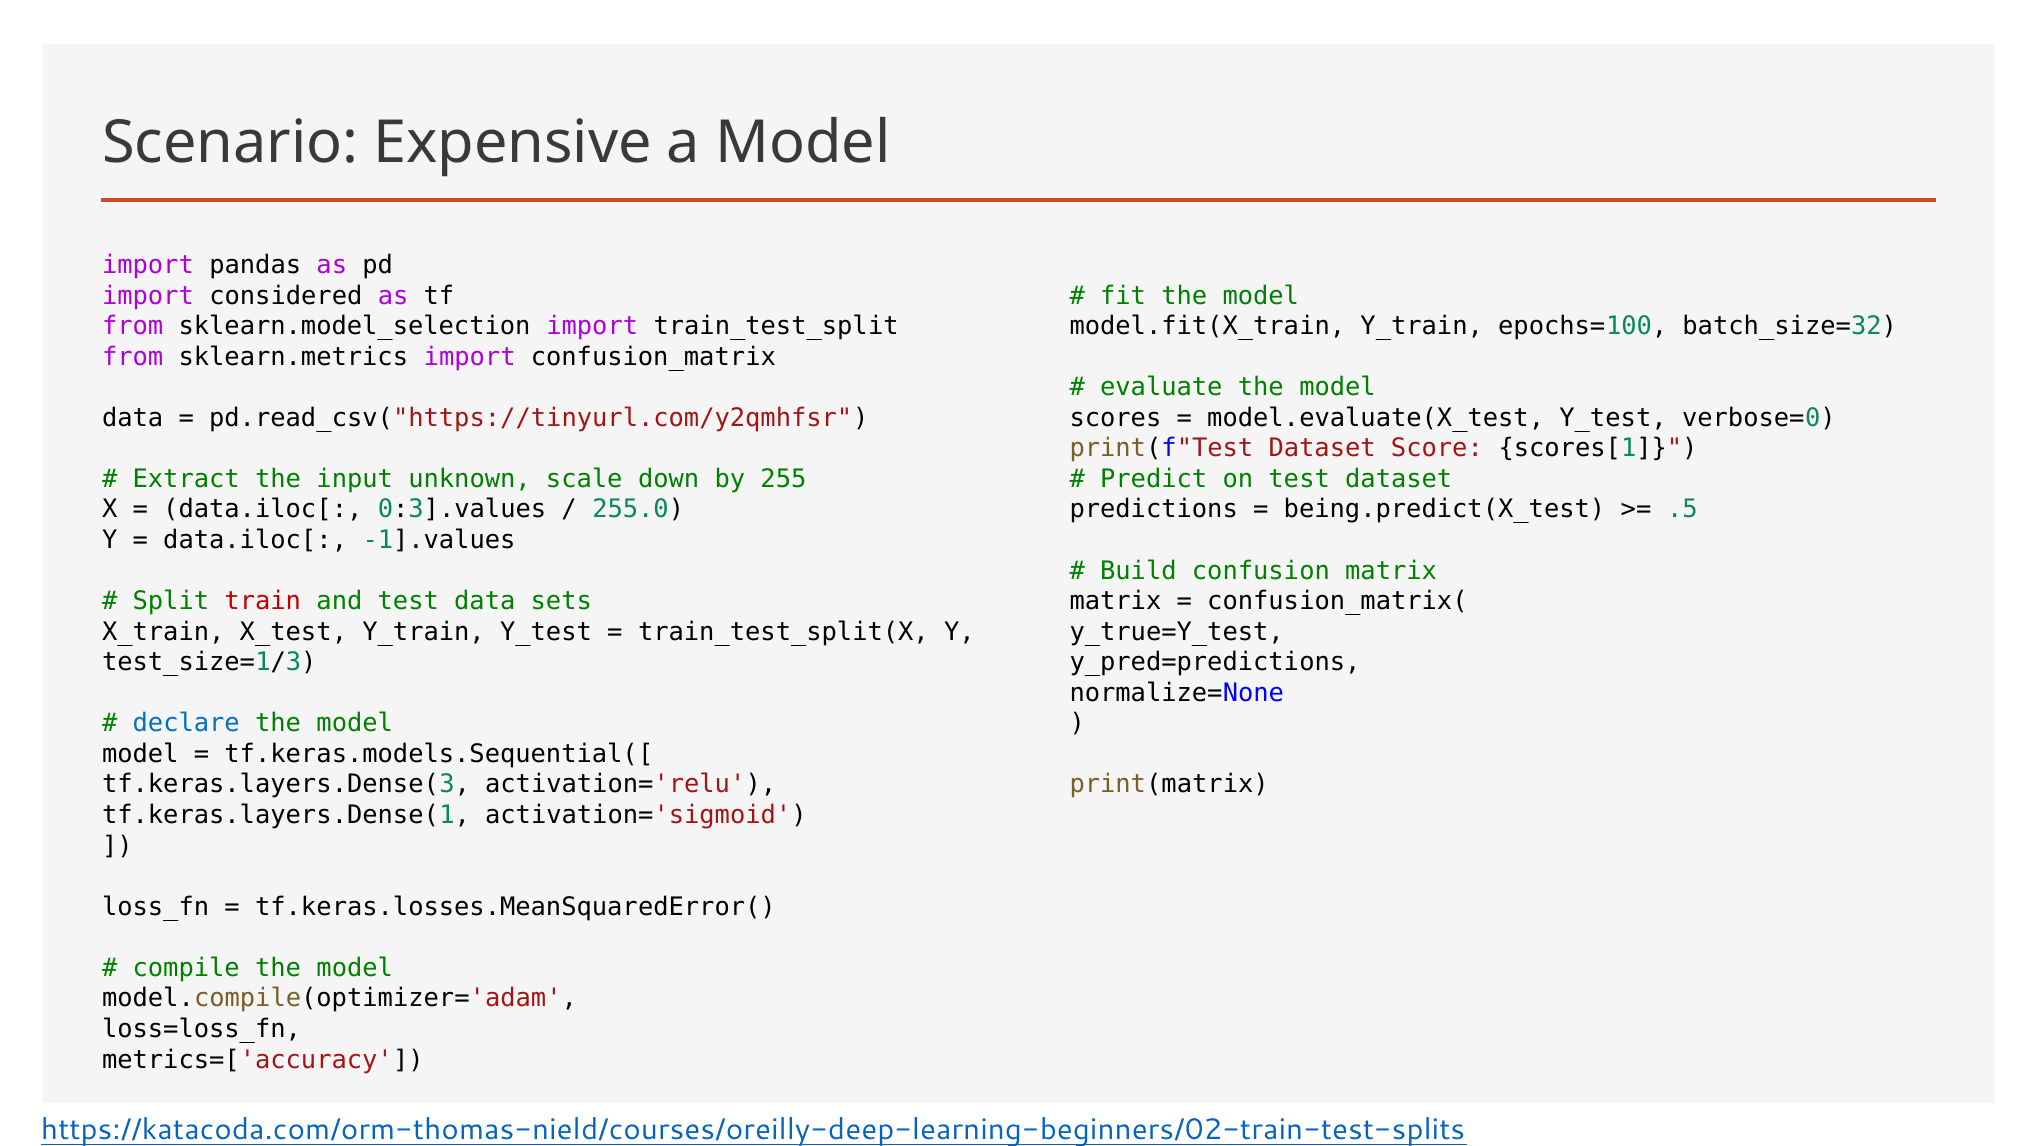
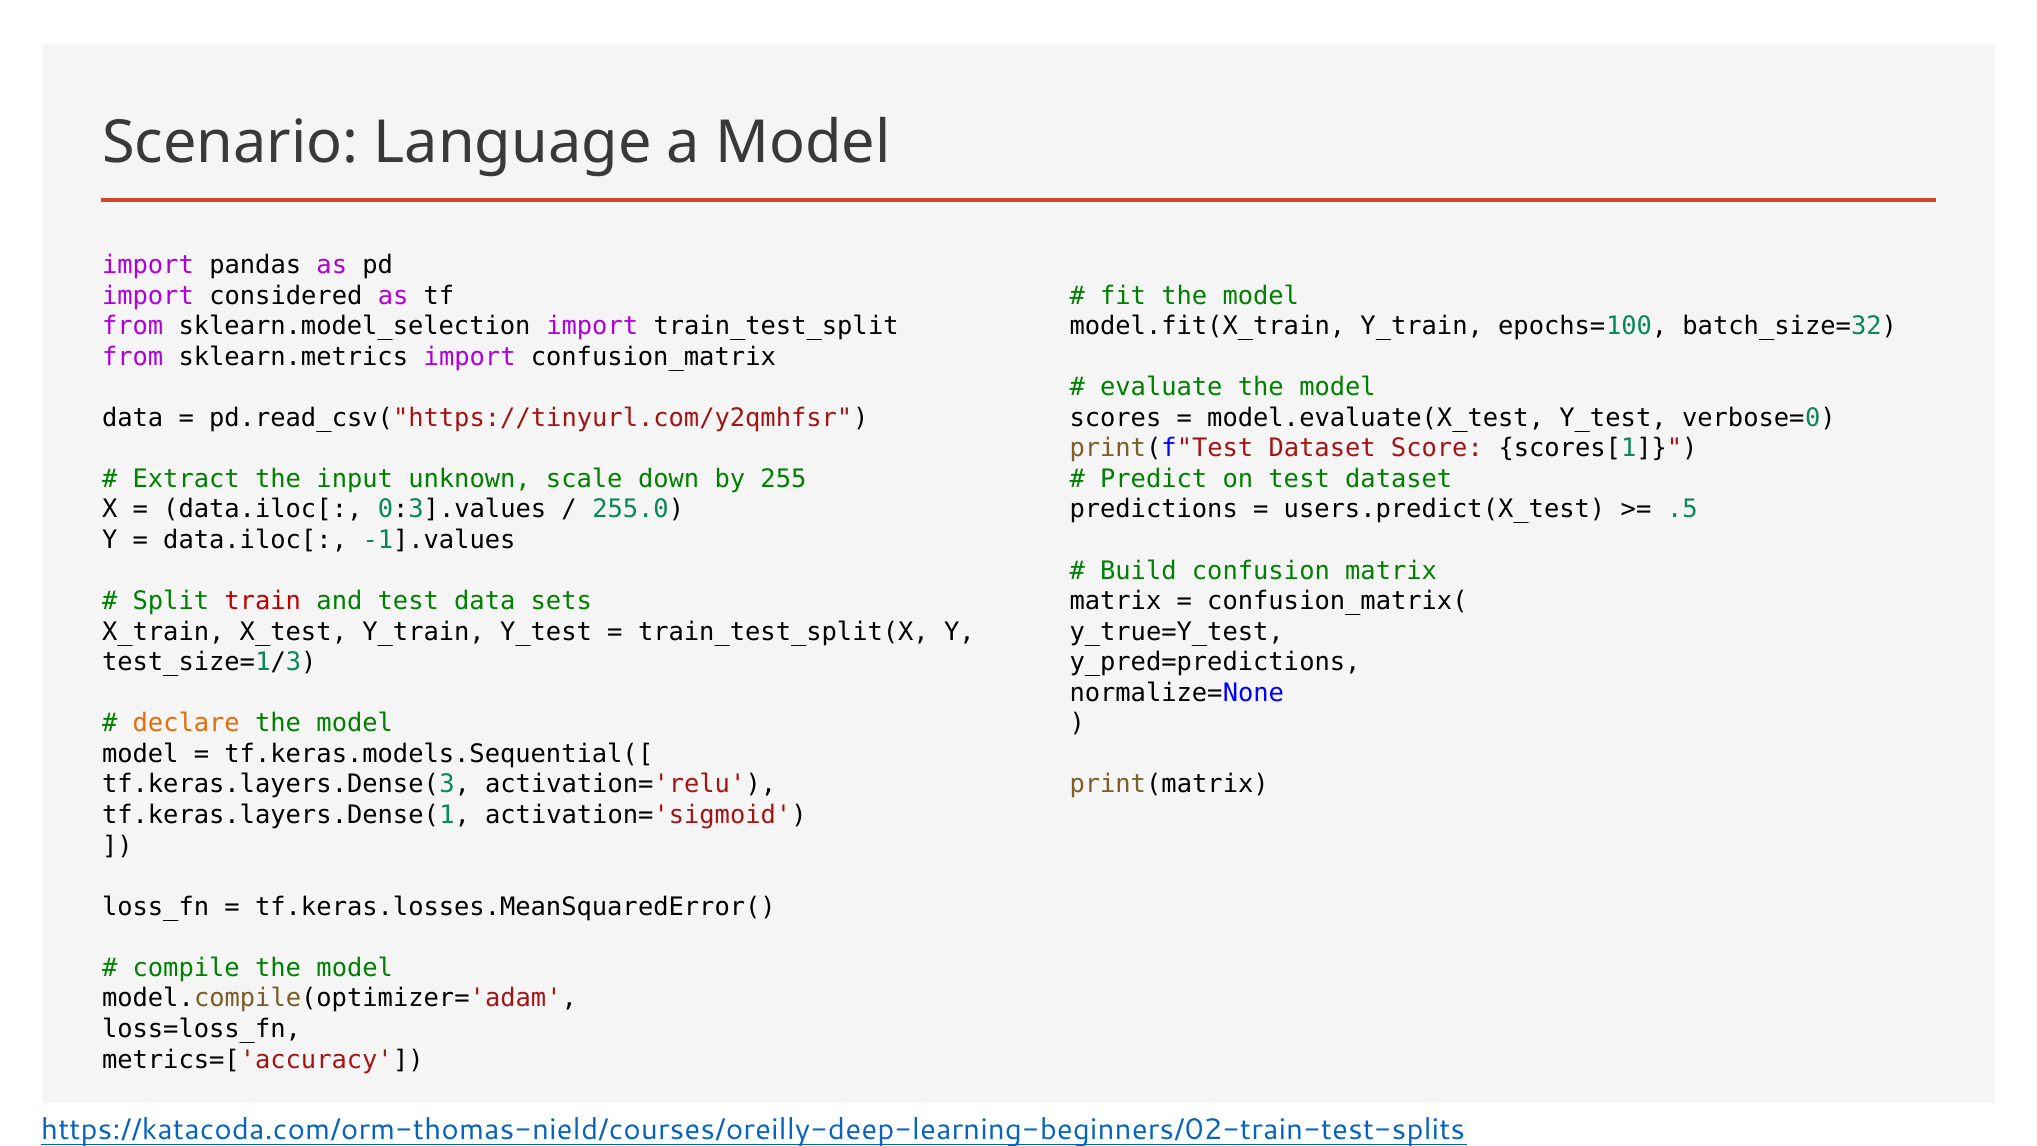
Expensive: Expensive -> Language (513, 143)
being.predict(X_test: being.predict(X_test -> users.predict(X_test (1444, 509)
declare colour: blue -> orange (186, 723)
